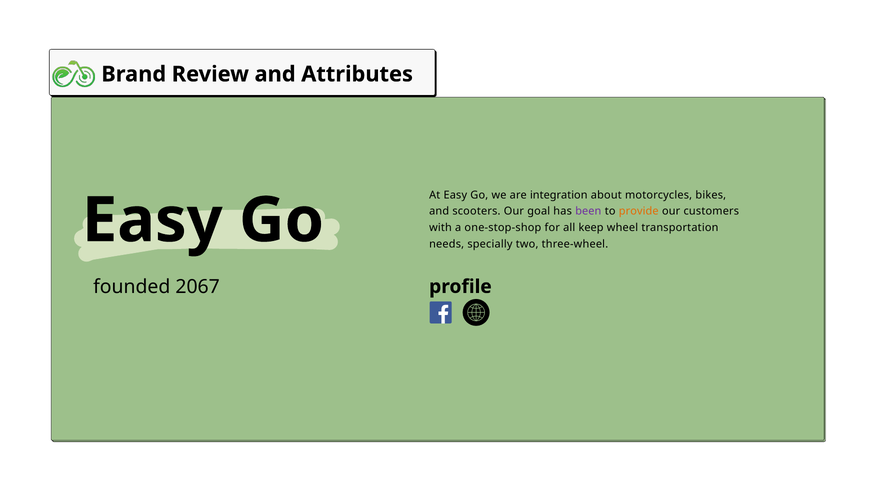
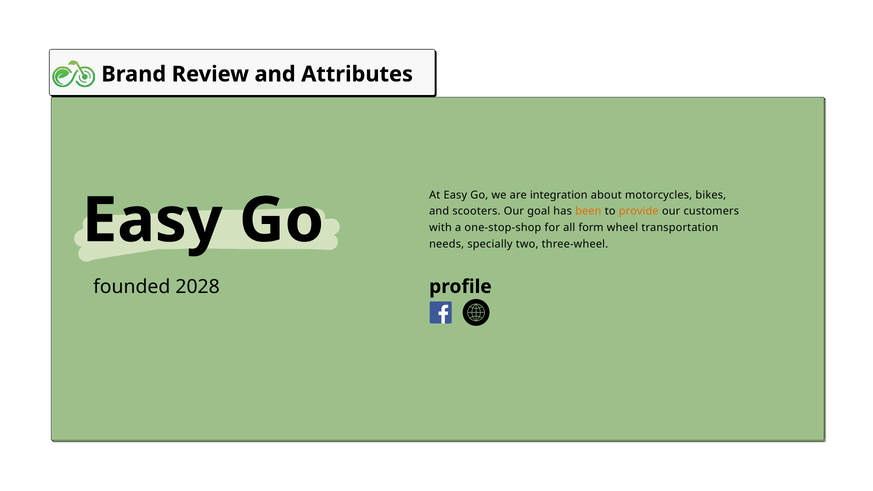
been colour: purple -> orange (588, 211)
keep: keep -> form (591, 228)
2067: 2067 -> 2028 (198, 287)
